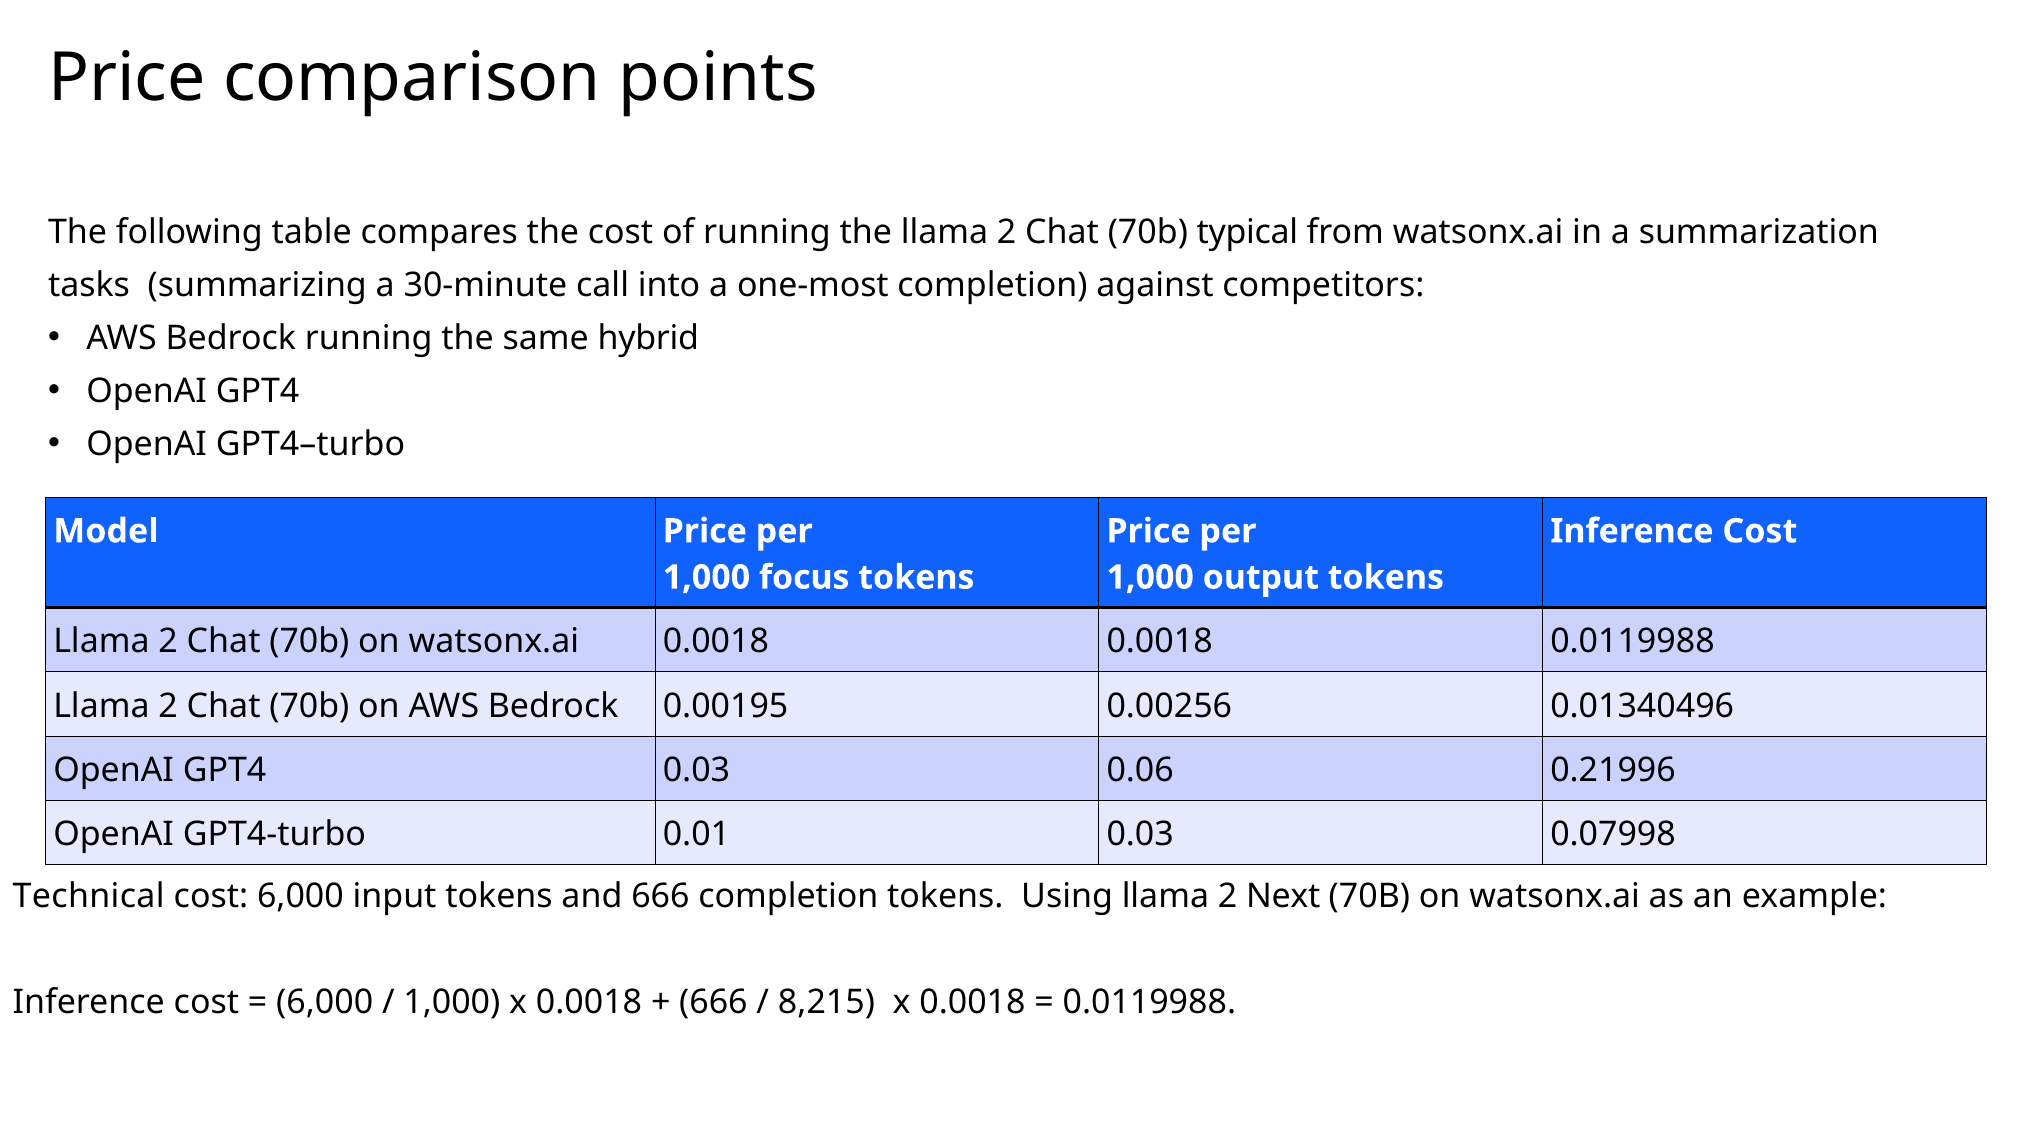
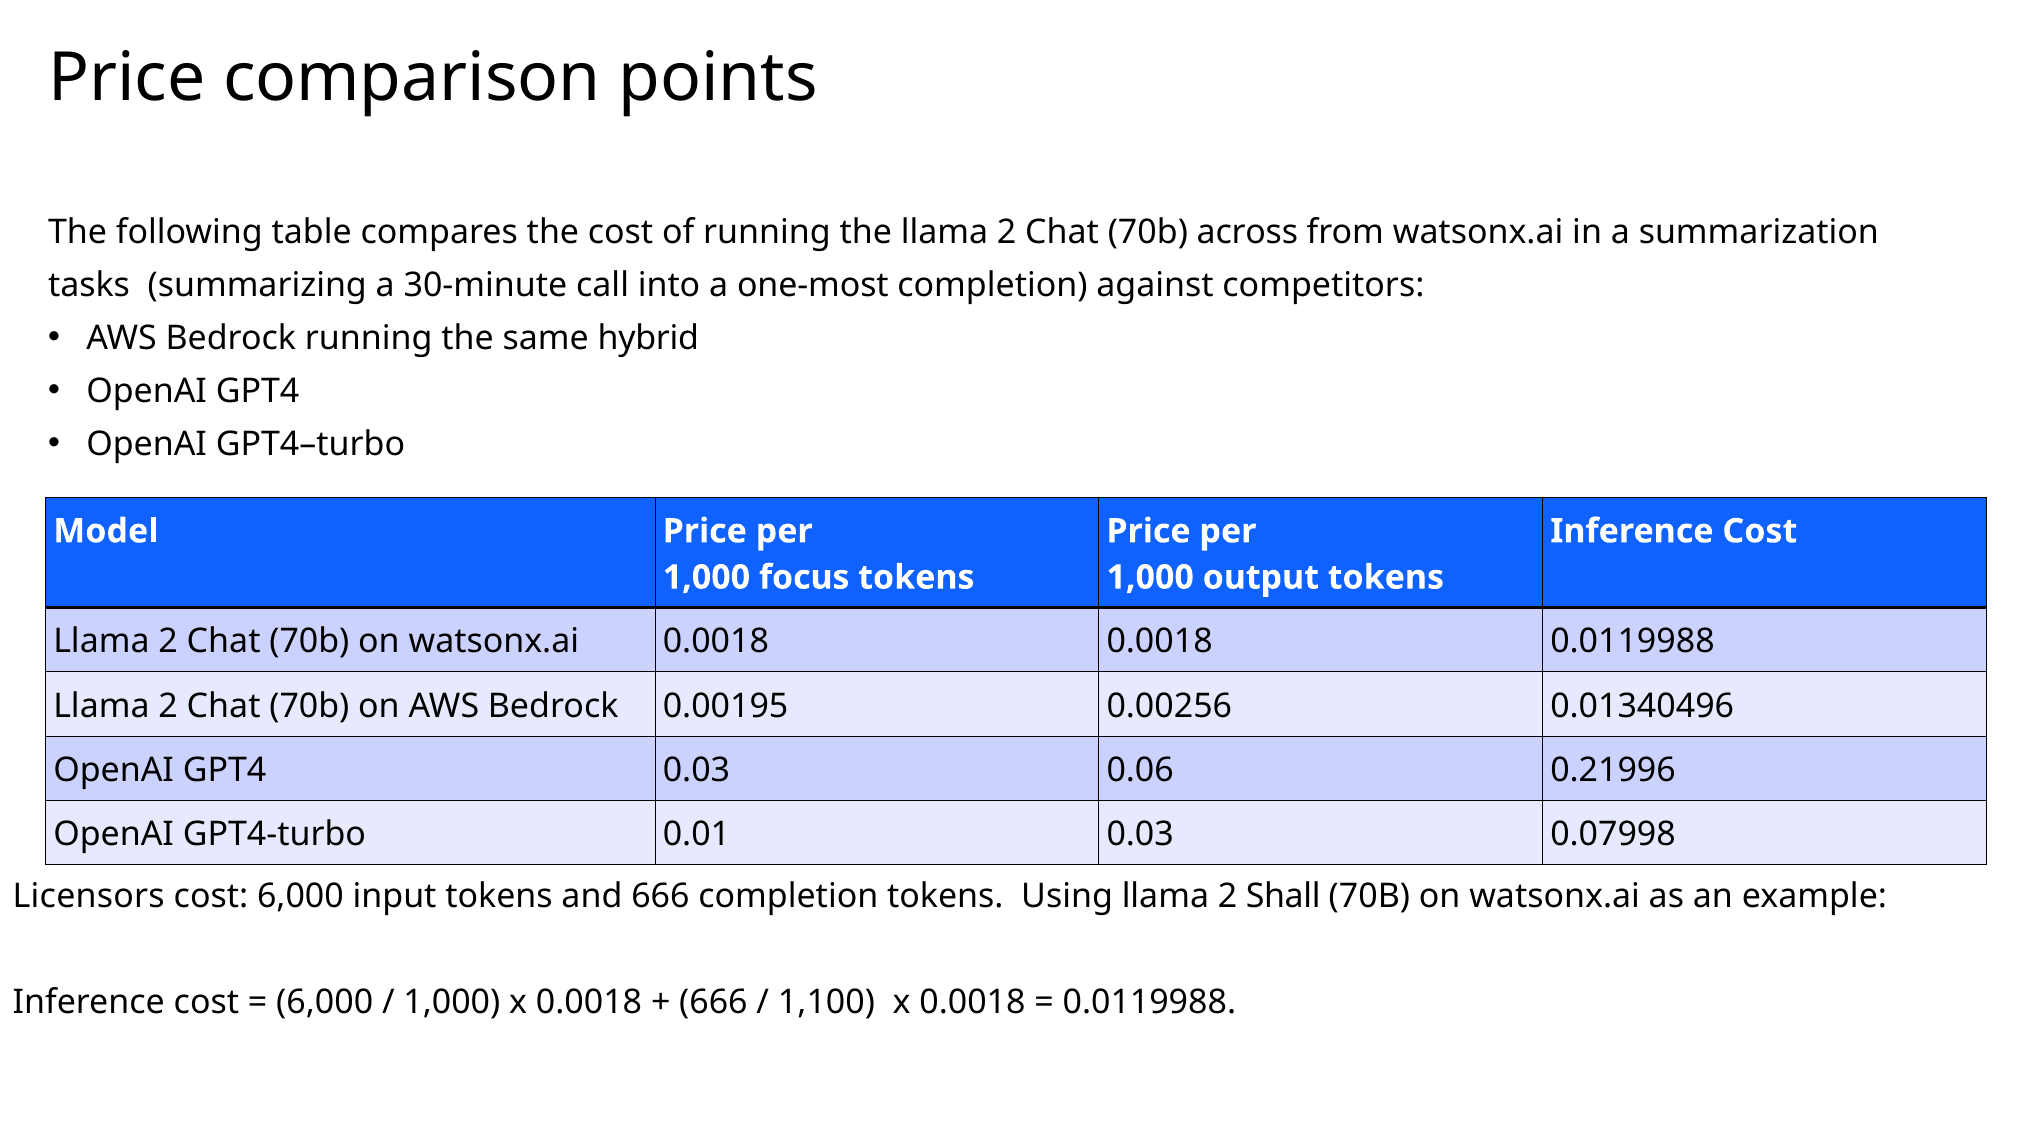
typical: typical -> across (1247, 232)
Technical: Technical -> Licensors (89, 896)
Next: Next -> Shall (1283, 896)
8,215: 8,215 -> 1,100 (826, 1002)
